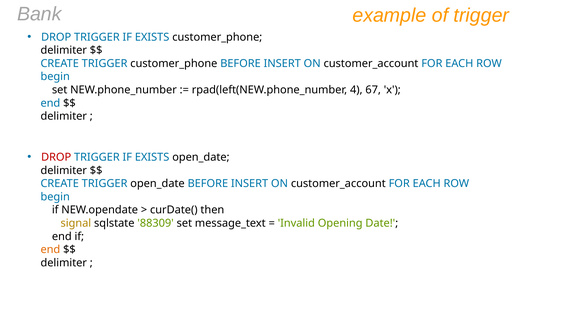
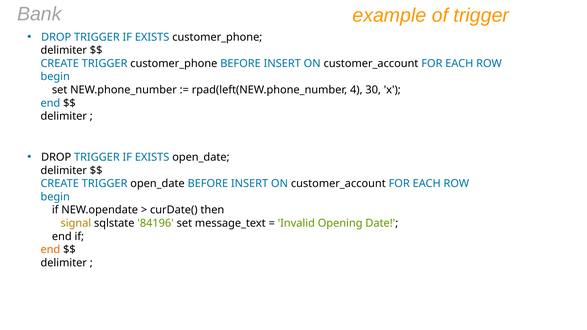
67: 67 -> 30 (373, 90)
DROP colour: red -> black (56, 157)
88309: 88309 -> 84196 (156, 223)
